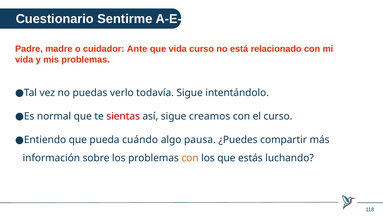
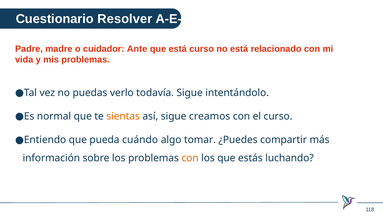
Sentirme: Sentirme -> Resolver (125, 19)
que vida: vida -> está (178, 49)
sientas colour: red -> orange (123, 116)
pausa: pausa -> tomar (200, 139)
